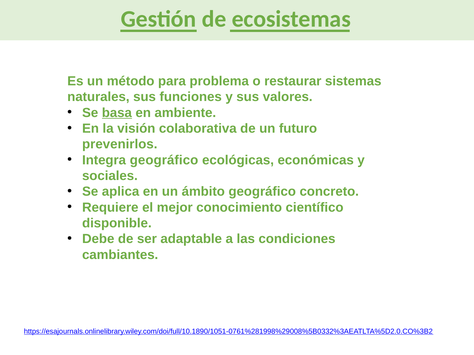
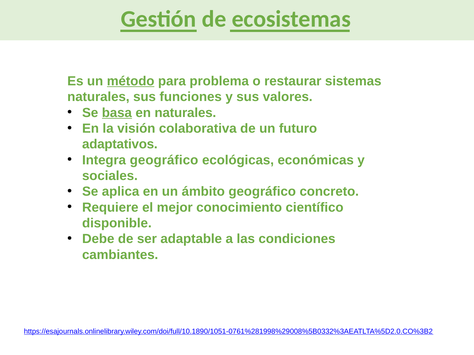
método underline: none -> present (131, 81)
en ambiente: ambiente -> naturales (185, 113)
prevenirlos: prevenirlos -> adaptativos (120, 144)
